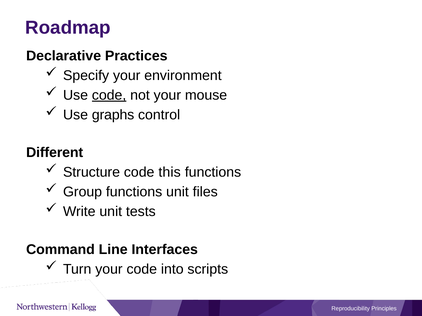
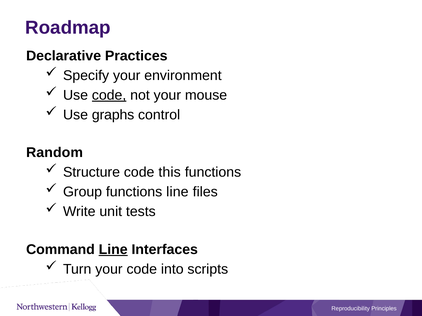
Different: Different -> Random (55, 153)
functions unit: unit -> line (177, 192)
Line underline: none -> present (113, 250)
